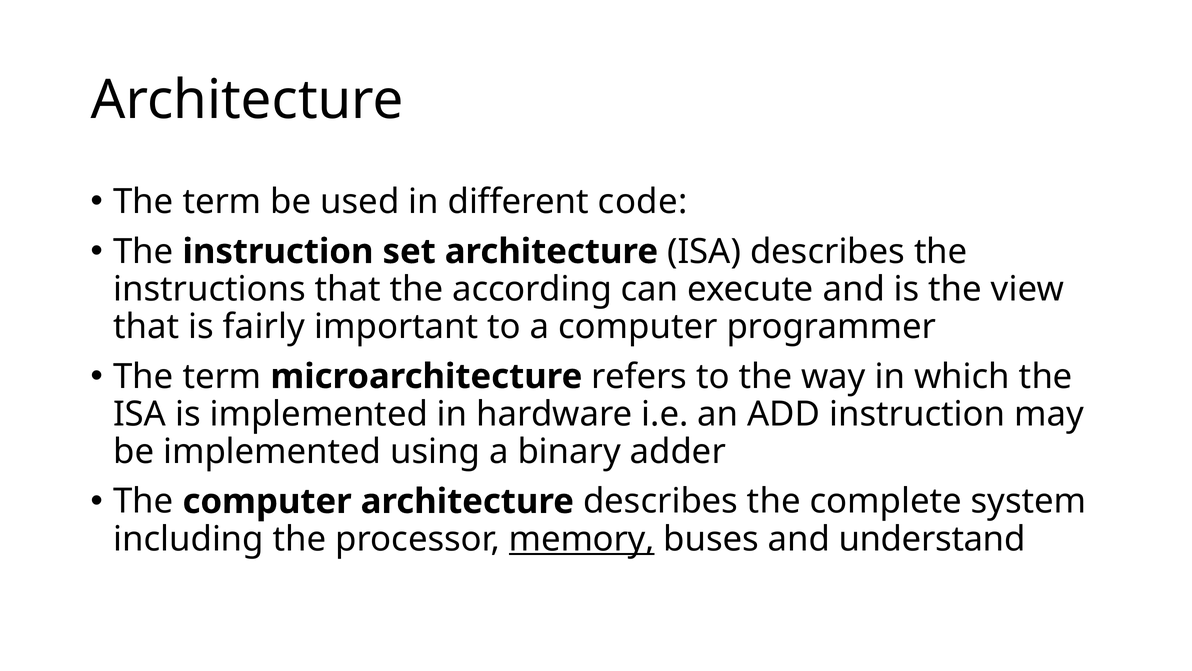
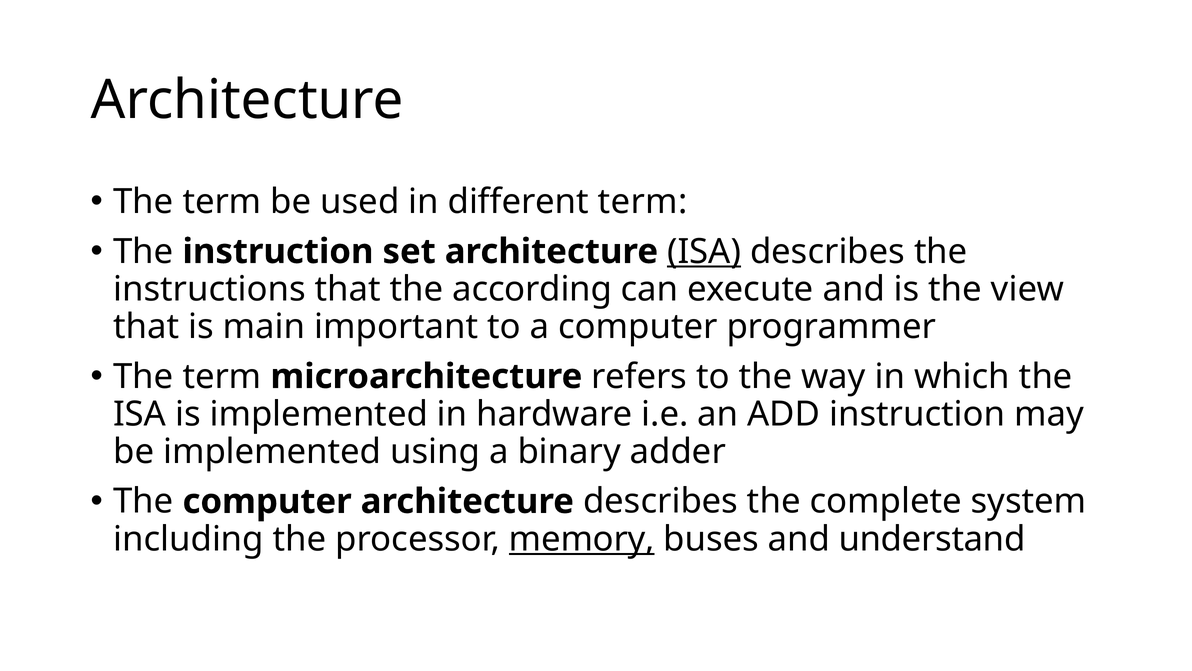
different code: code -> term (643, 201)
ISA underline: none -> present (704, 251)
fairly: fairly -> main (264, 326)
